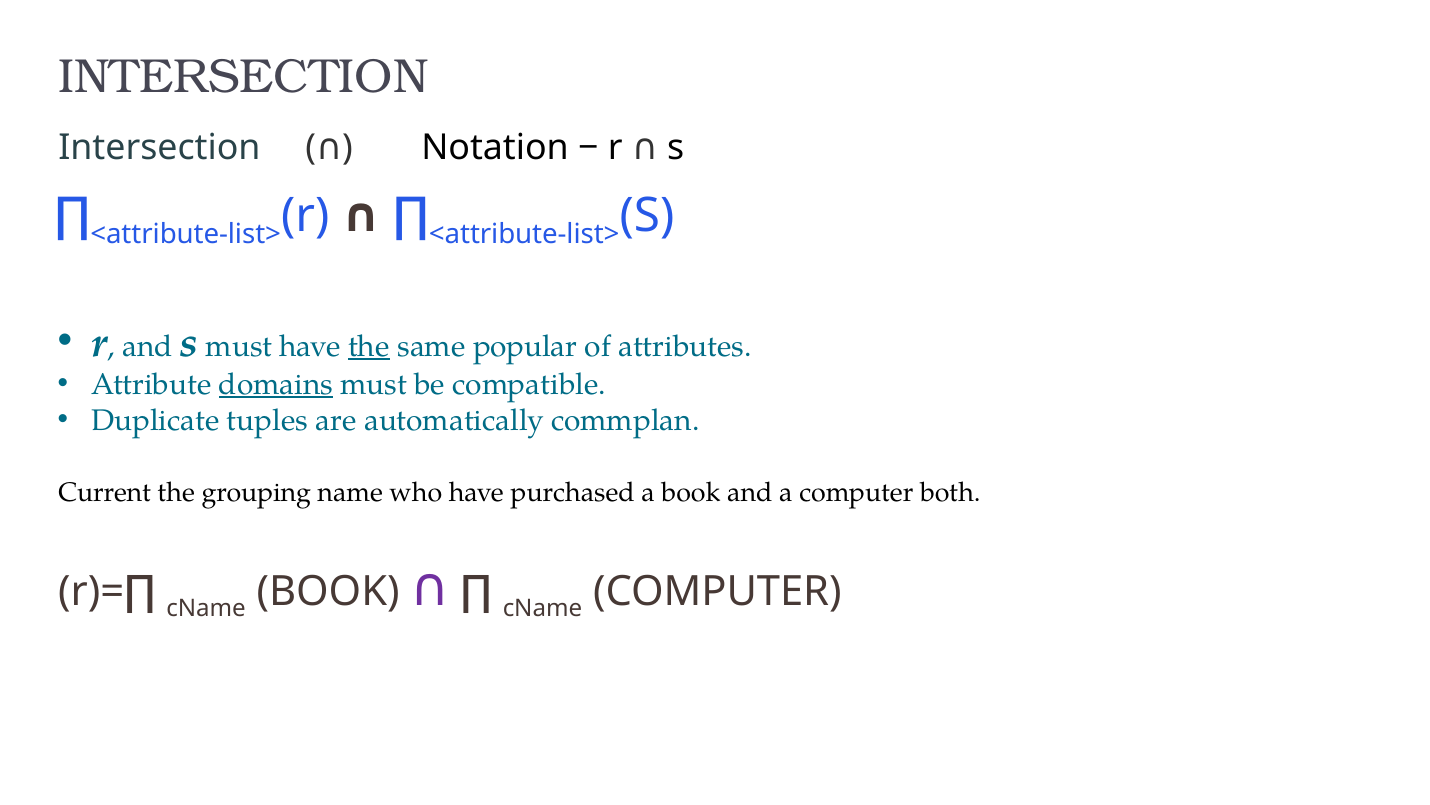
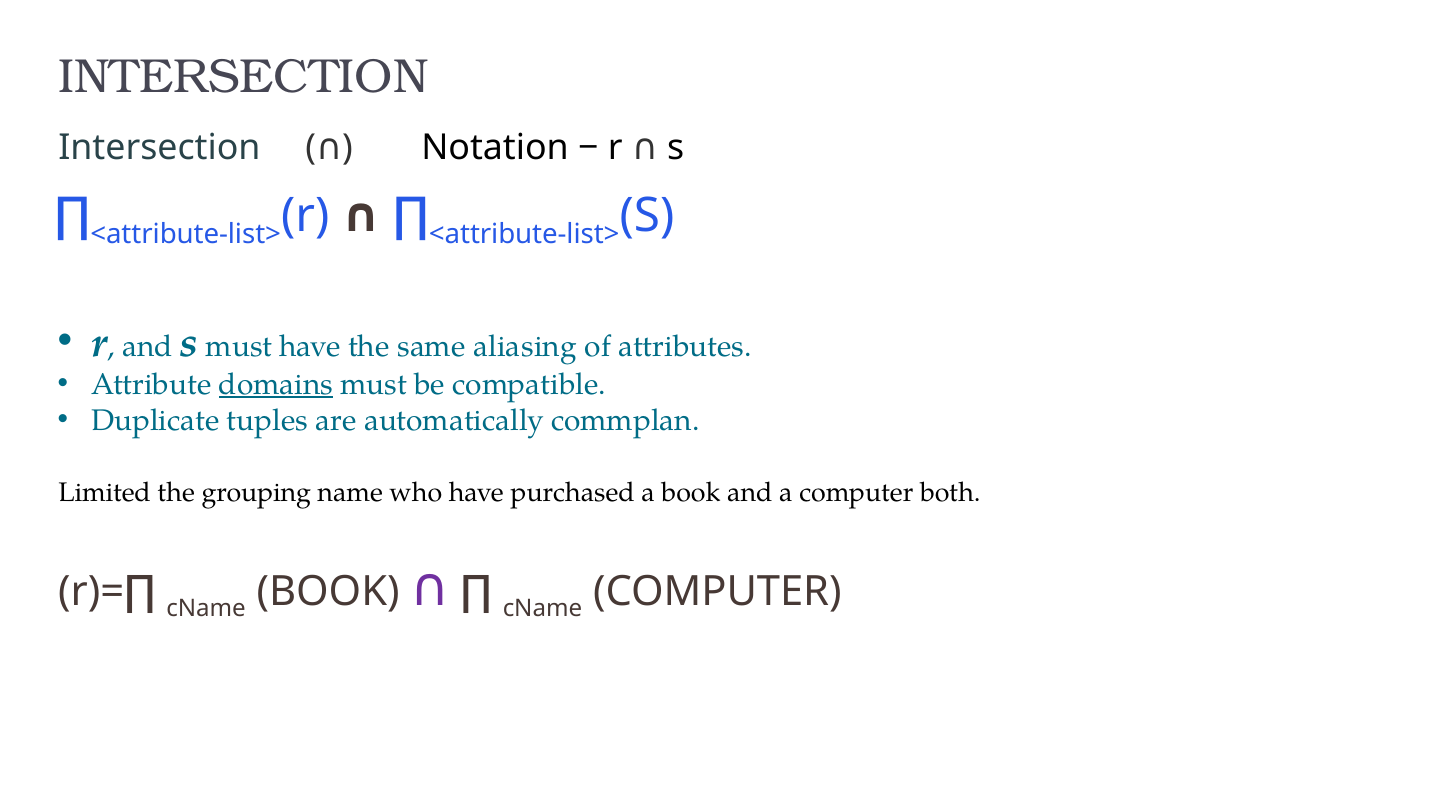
the underline: present -> none (369, 346)
popular: popular -> aliasing (525, 346)
Current: Current -> Limited (105, 492)
